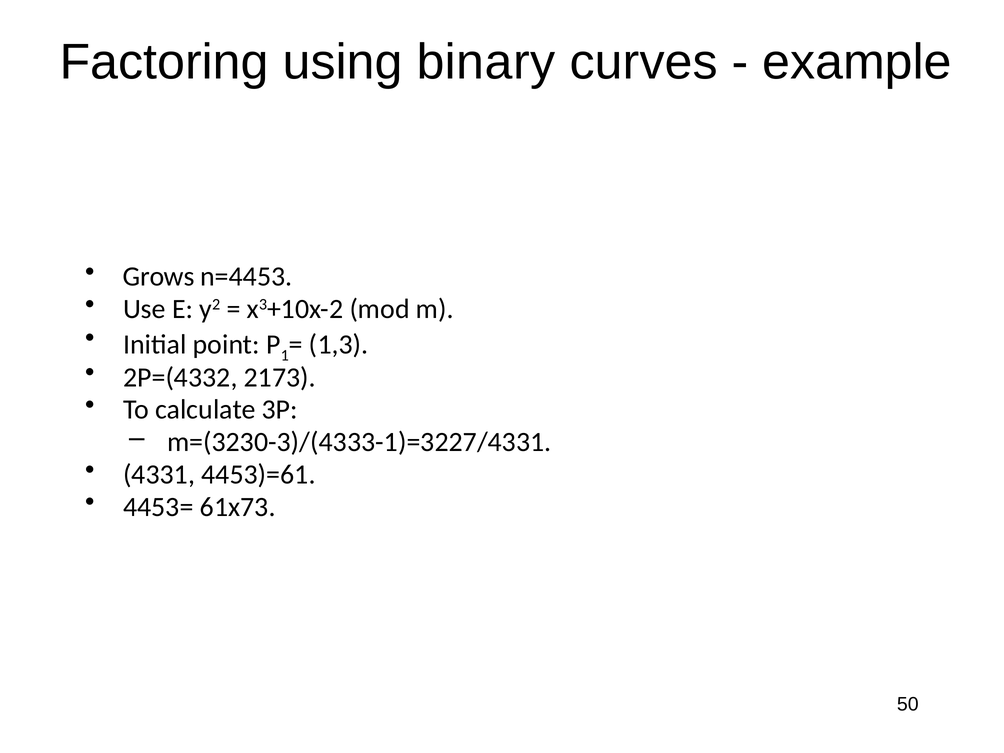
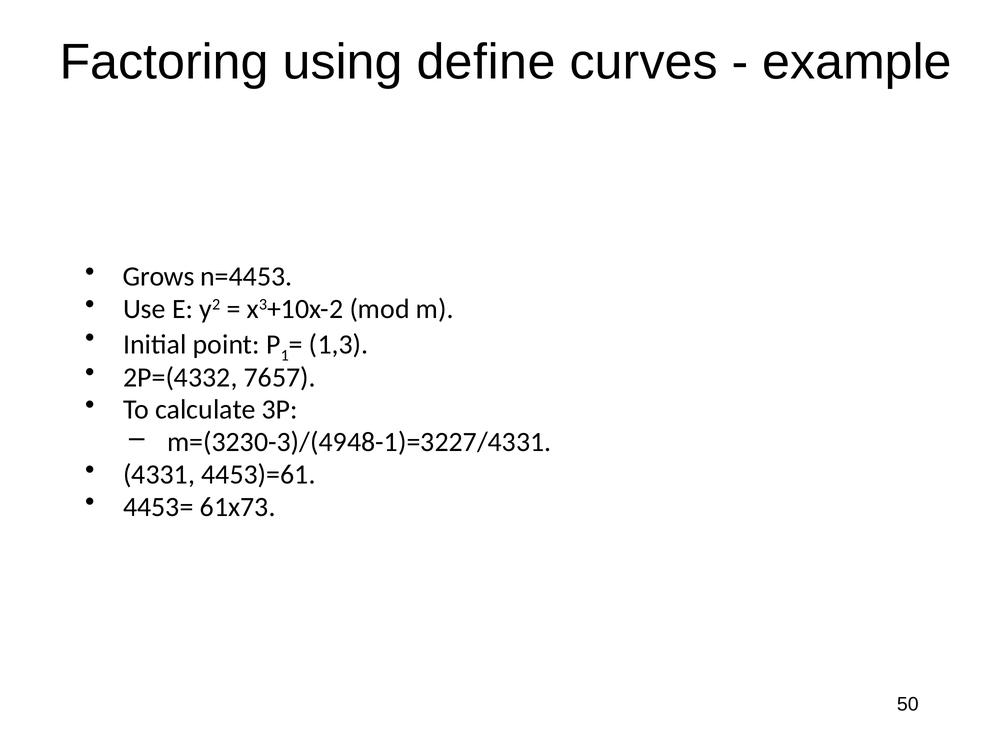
binary: binary -> define (486, 62)
2173: 2173 -> 7657 (280, 377)
m=(3230-3)/(4333-1)=3227/4331: m=(3230-3)/(4333-1)=3227/4331 -> m=(3230-3)/(4948-1)=3227/4331 (359, 442)
